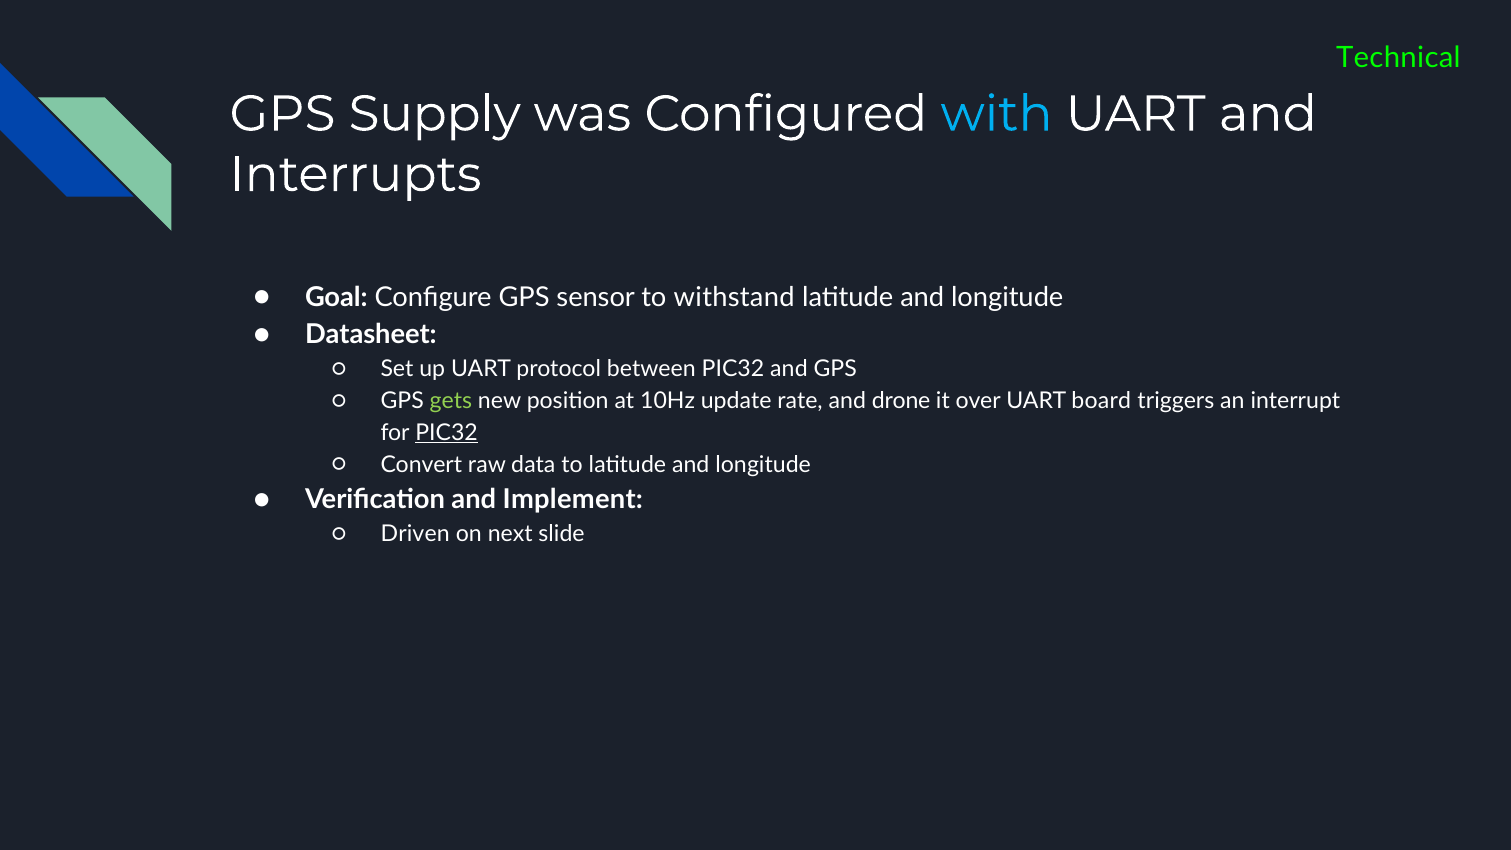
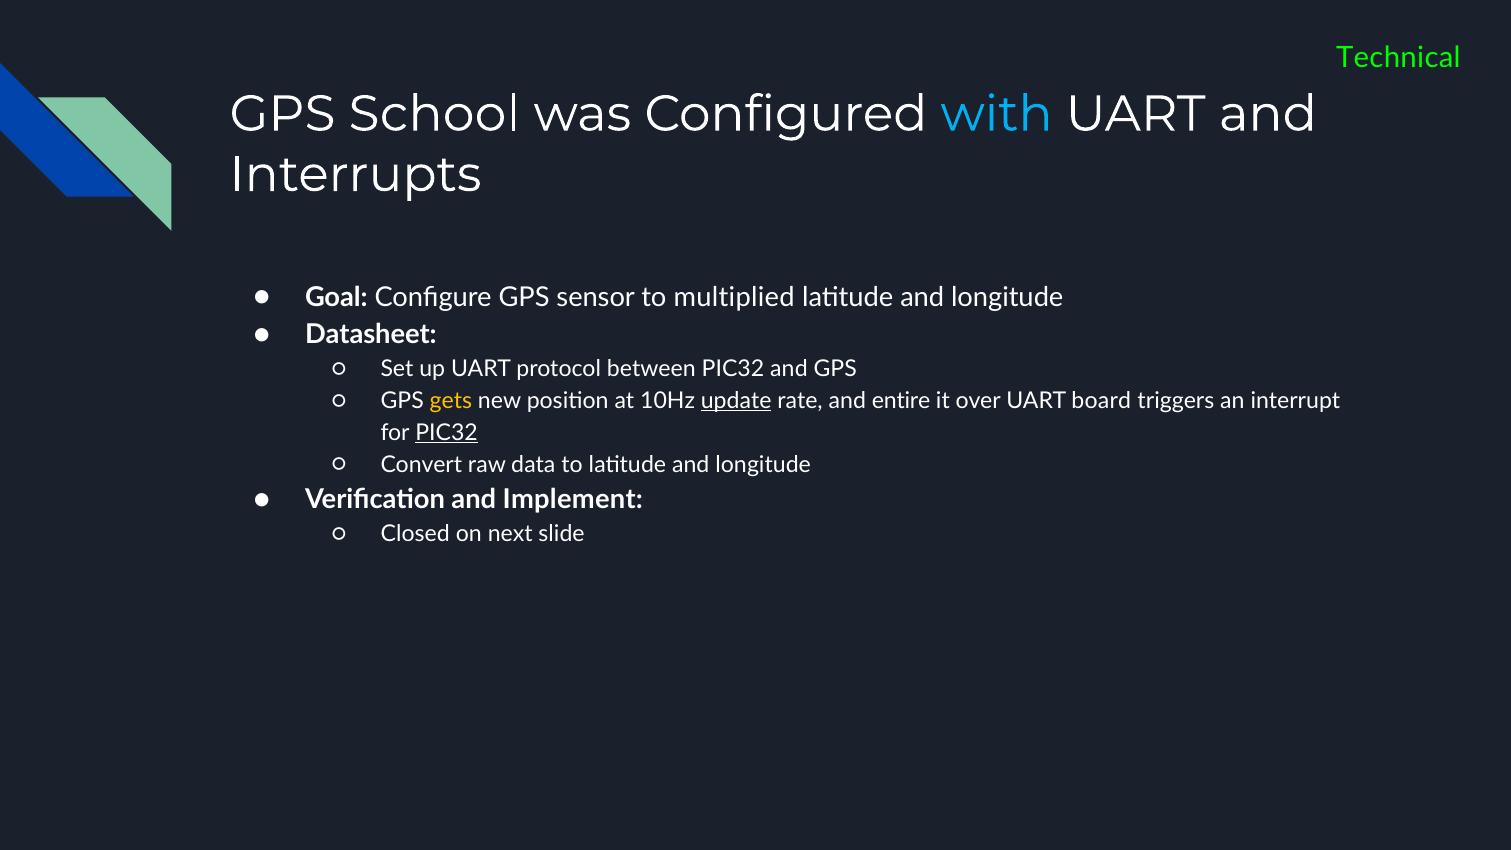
Supply: Supply -> School (434, 114)
withstand: withstand -> multiplied (734, 297)
gets colour: light green -> yellow (451, 401)
update underline: none -> present (736, 401)
drone: drone -> entire (901, 401)
Driven: Driven -> Closed (415, 534)
